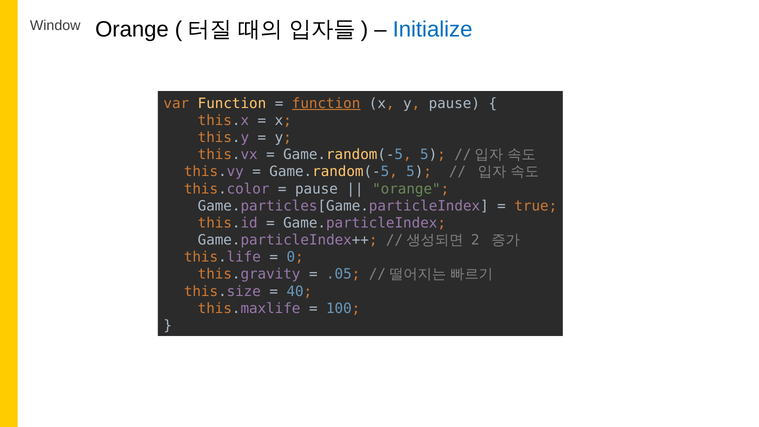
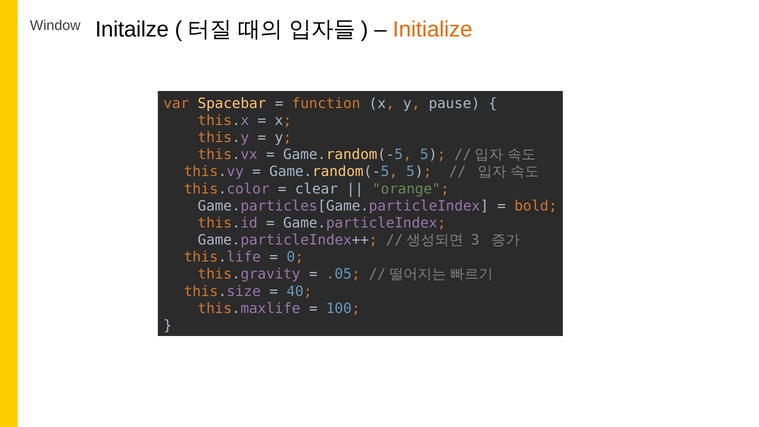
Orange: Orange -> Initailze (132, 29)
Initialize colour: blue -> orange (433, 29)
var Function: Function -> Spacebar (232, 103)
function underline: present -> none (326, 103)
pause: pause -> clear (316, 189)
true: true -> bold (536, 206)
2: 2 -> 3 (475, 240)
